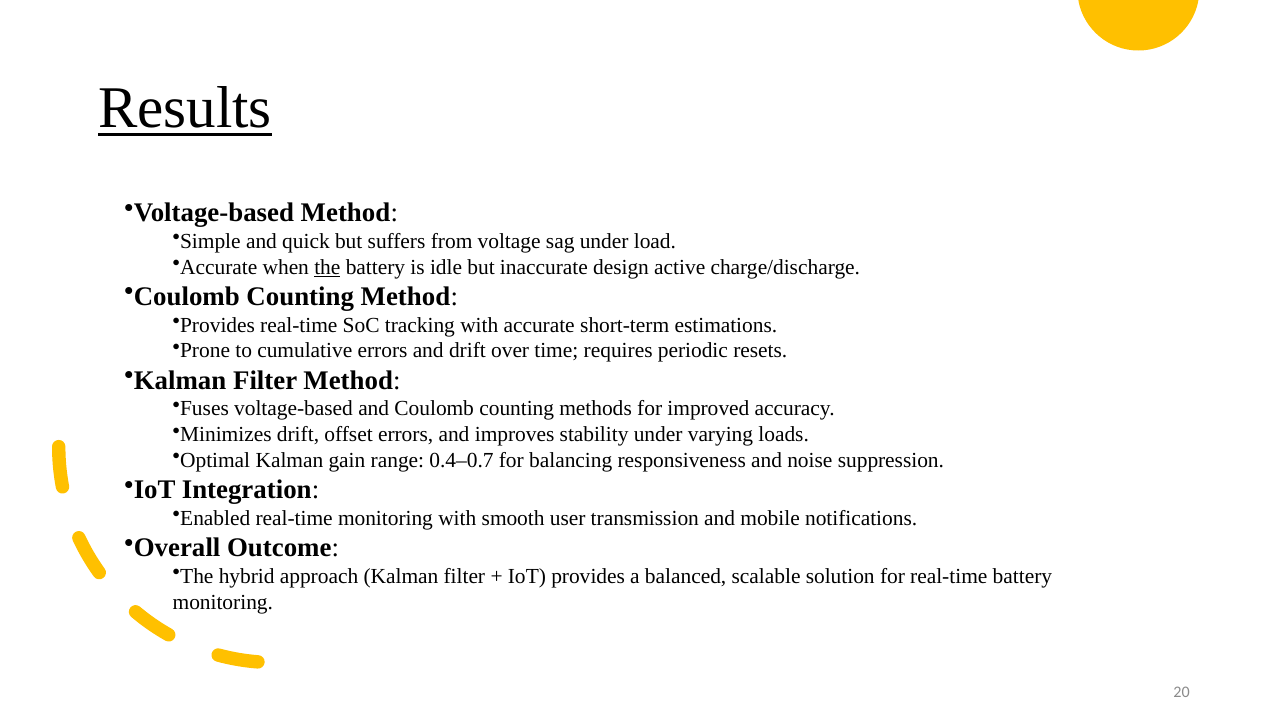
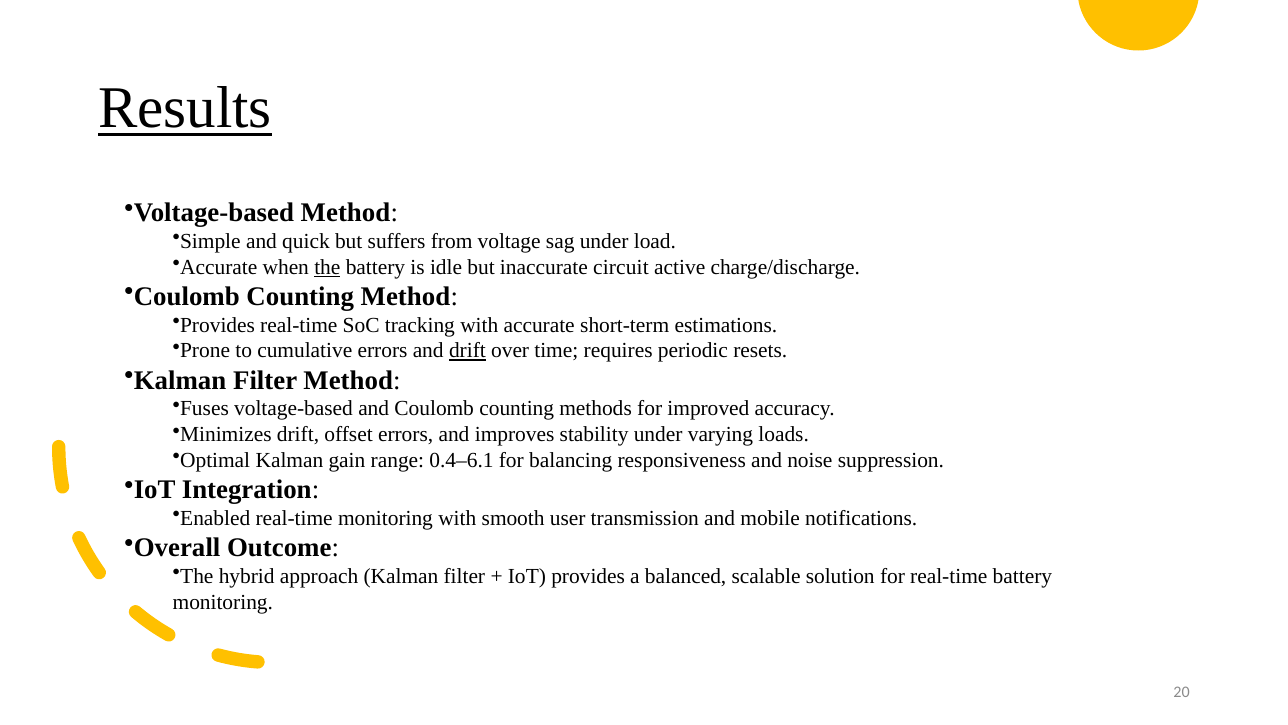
design: design -> circuit (621, 267)
drift underline: none -> present (467, 351)
0.4–0.7: 0.4–0.7 -> 0.4–6.1 (462, 460)
